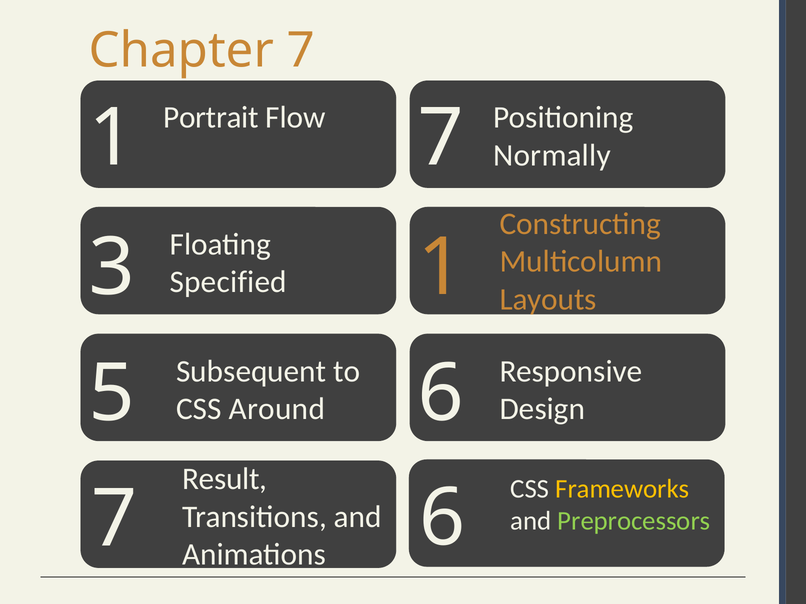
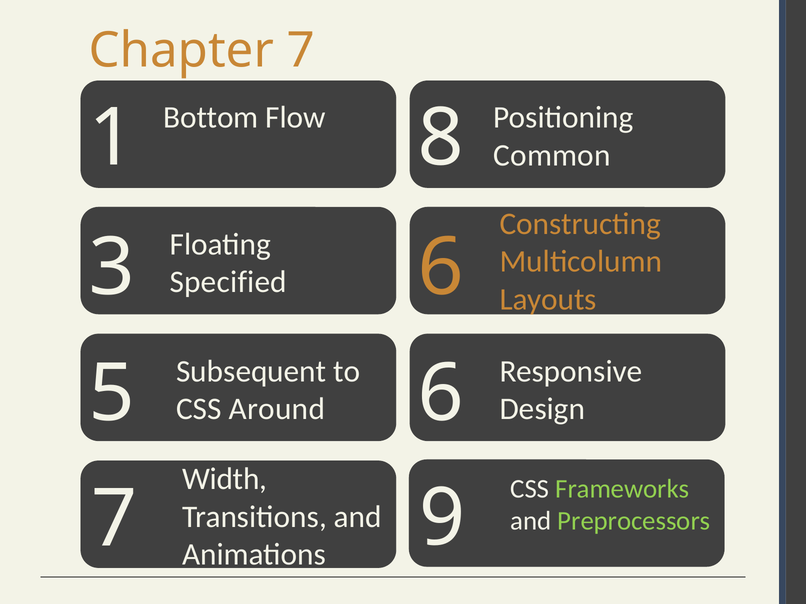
Portrait: Portrait -> Bottom (211, 118)
1 7: 7 -> 8 (441, 139)
Normally: Normally -> Common (552, 155)
3 1: 1 -> 6 (441, 268)
Result: Result -> Width (225, 480)
Frameworks colour: yellow -> light green (622, 489)
Animations 6: 6 -> 9 (442, 519)
